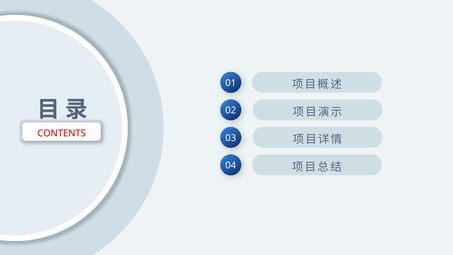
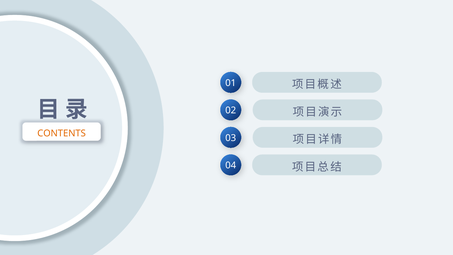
CONTENTS colour: red -> orange (62, 133)
